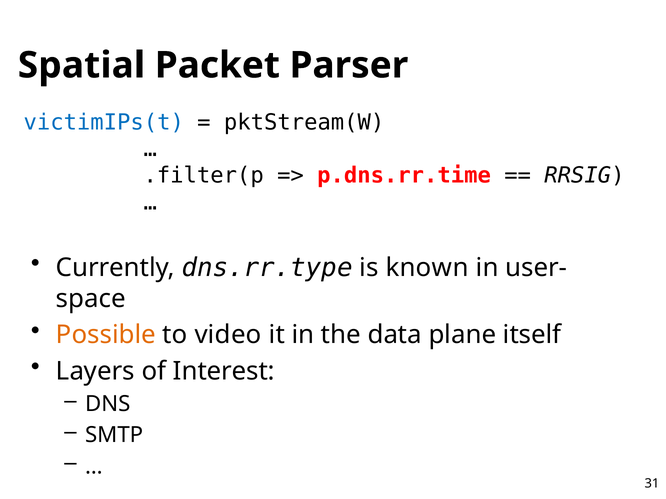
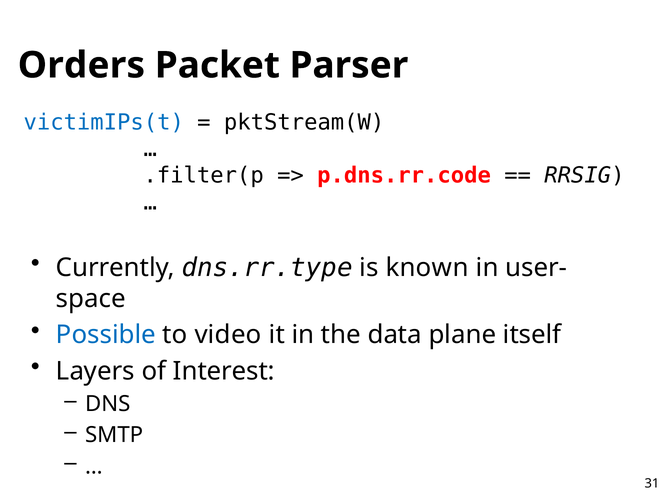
Spatial: Spatial -> Orders (81, 65)
p.dns.rr.time: p.dns.rr.time -> p.dns.rr.code (404, 176)
Possible colour: orange -> blue (106, 335)
